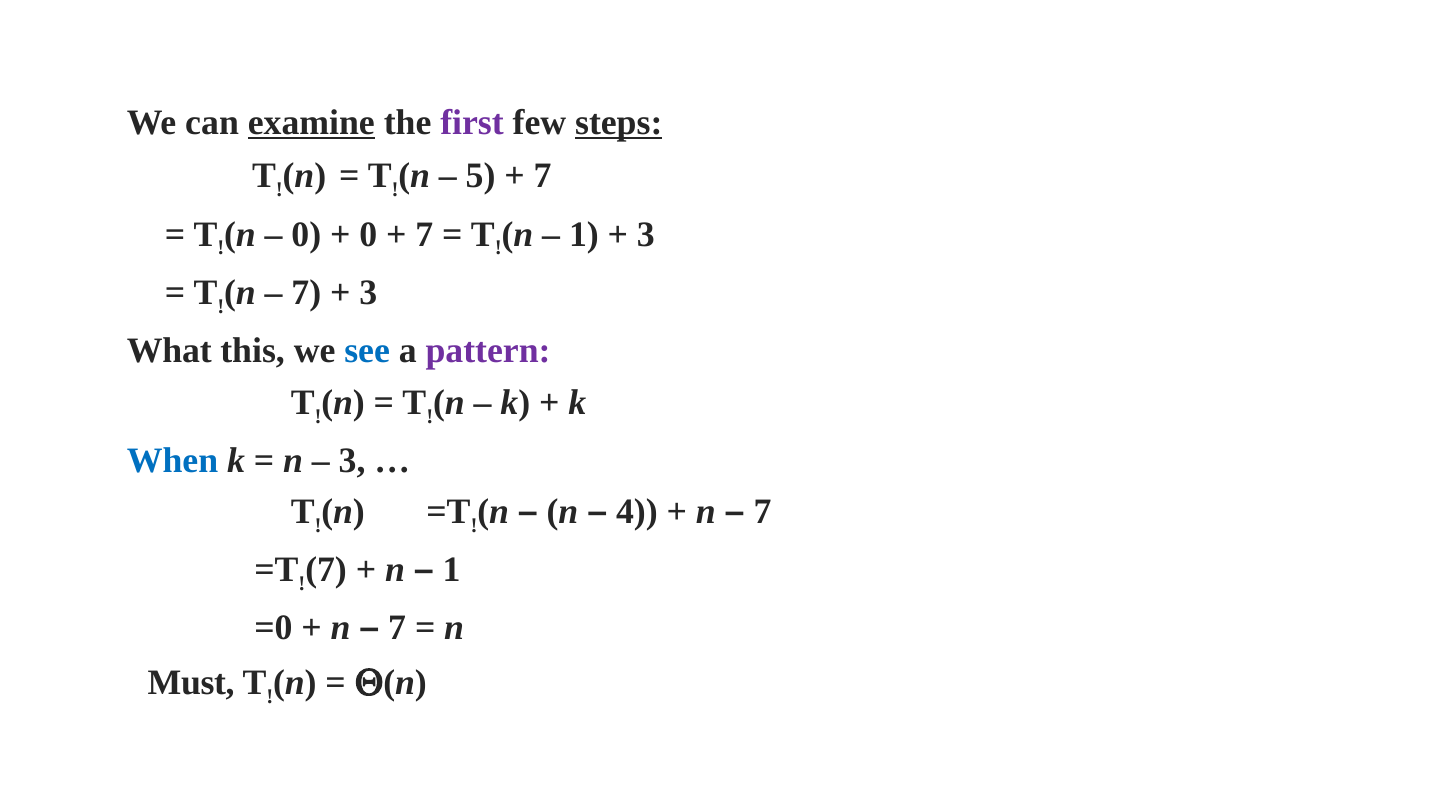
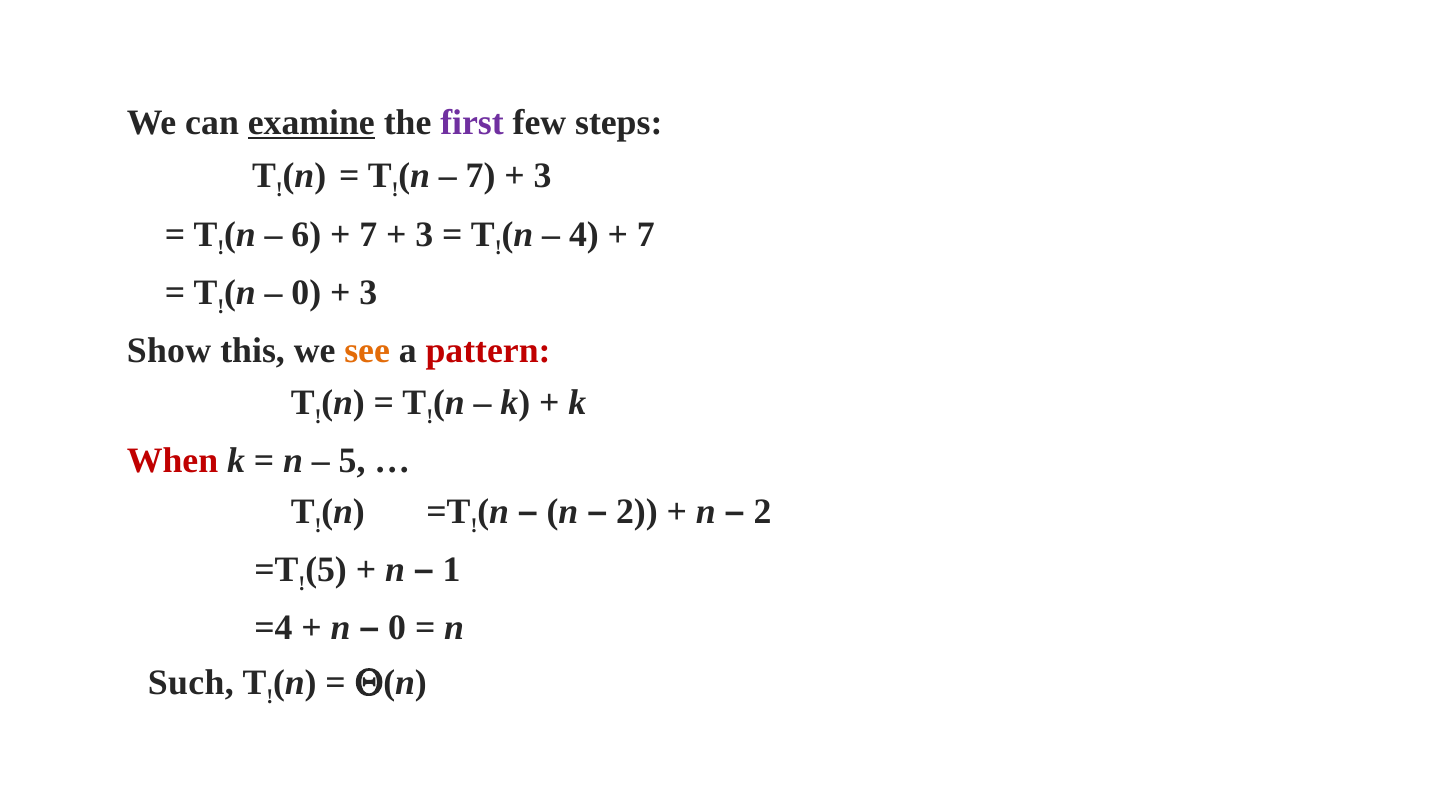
steps underline: present -> none (619, 122)
5: 5 -> 7 (481, 176)
7: 7 -> 3 (543, 176)
0: 0 -> 6 (306, 234)
0: 0 -> 7 (368, 234)
7: 7 -> 3 (424, 234)
1: 1 -> 4 (584, 234)
3: 3 -> 7 (646, 234)
7: 7 -> 0 (306, 293)
What: What -> Show (169, 350)
see colour: blue -> orange (367, 350)
pattern colour: purple -> red (488, 350)
When colour: blue -> red (173, 461)
3: 3 -> 5 (352, 461)
4: 4 -> 2 (637, 512)
7: 7 -> 2 (762, 512)
7: 7 -> 5 (326, 570)
=0: =0 -> =4 (273, 628)
7: 7 -> 0 (397, 628)
Must: Must -> Such (191, 684)
